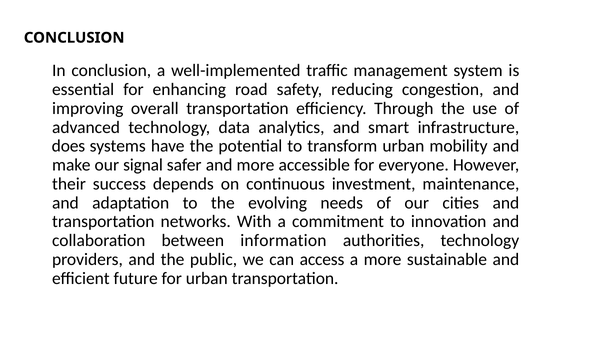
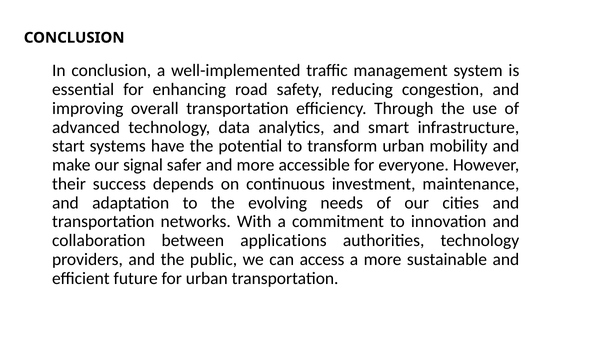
does: does -> start (68, 146)
information: information -> applications (283, 241)
